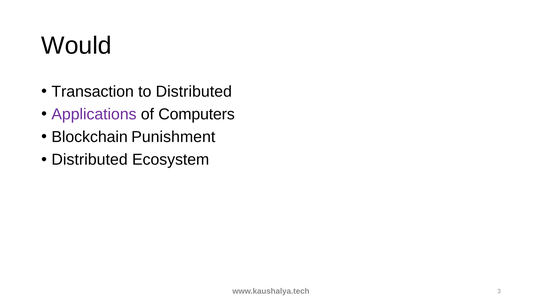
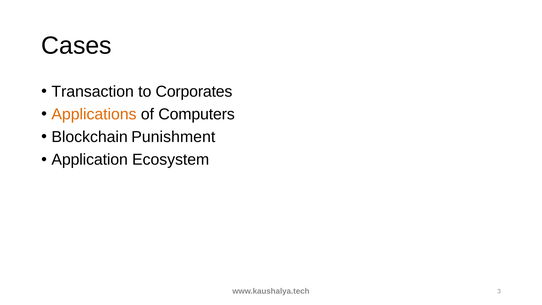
Would: Would -> Cases (77, 46)
to Distributed: Distributed -> Corporates (194, 92)
Applications colour: purple -> orange (94, 114)
Distributed: Distributed -> Application (90, 160)
